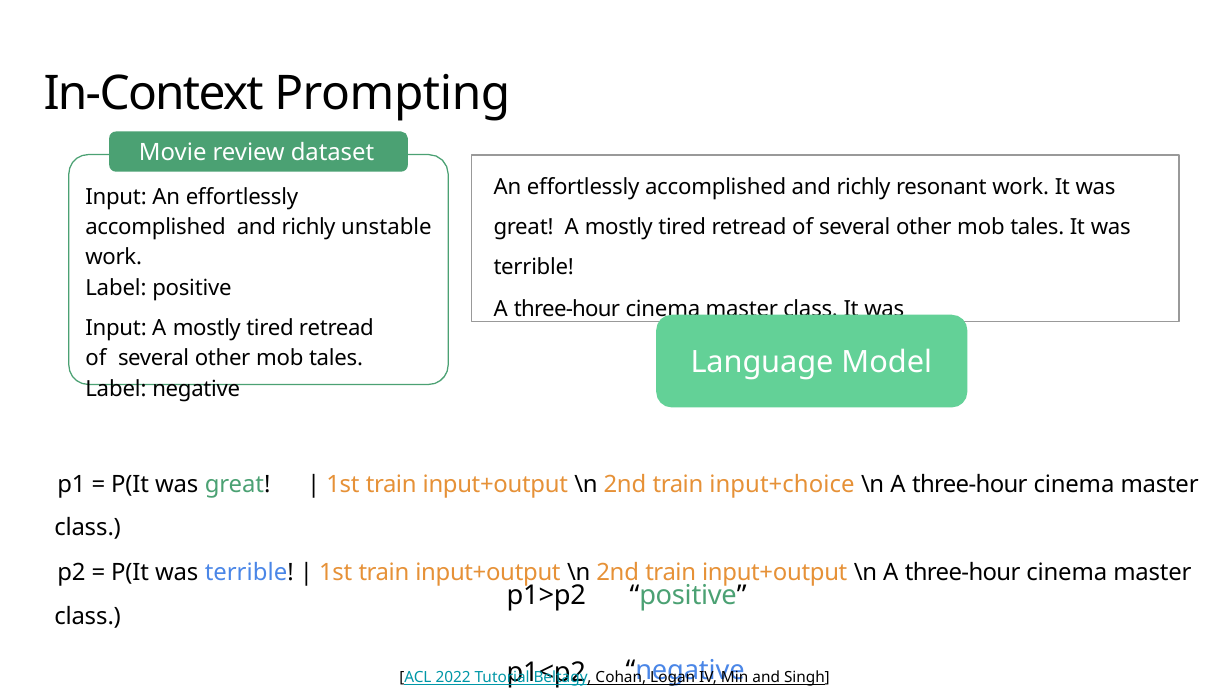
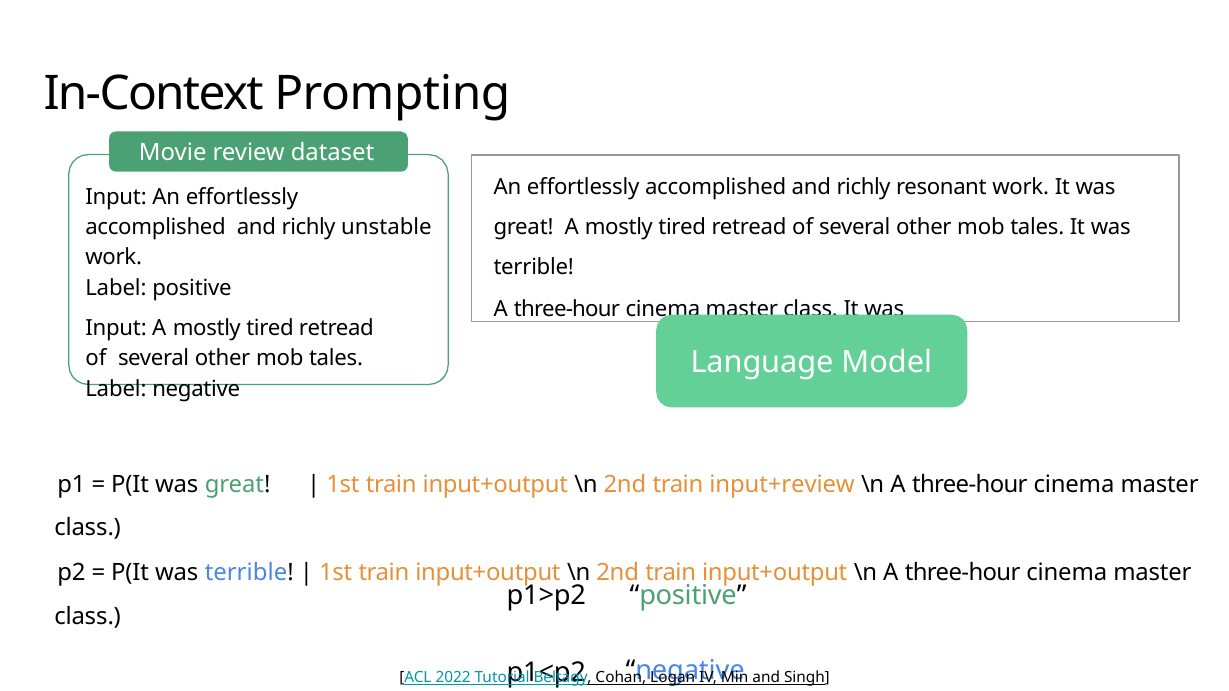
input+choice: input+choice -> input+review (782, 485)
